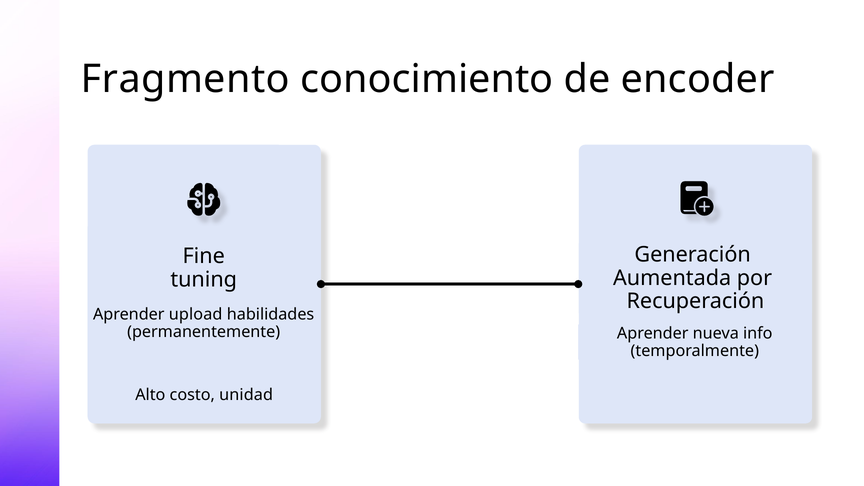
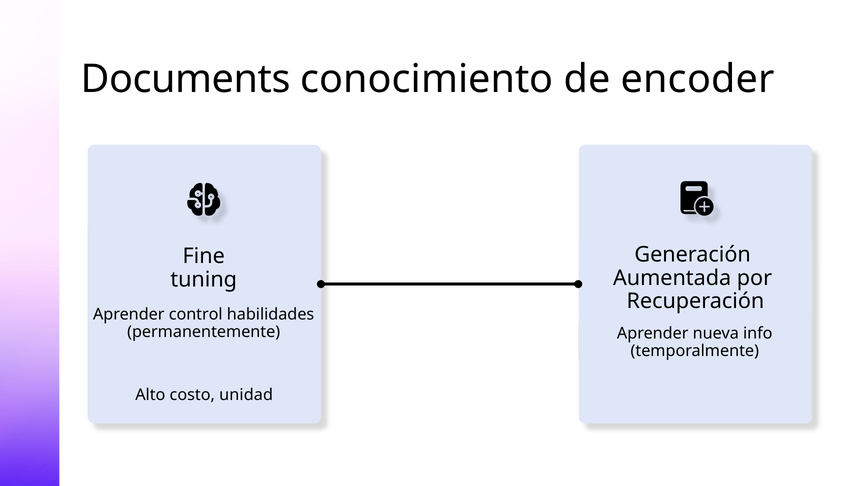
Fragmento: Fragmento -> Documents (186, 79)
upload: upload -> control (196, 314)
